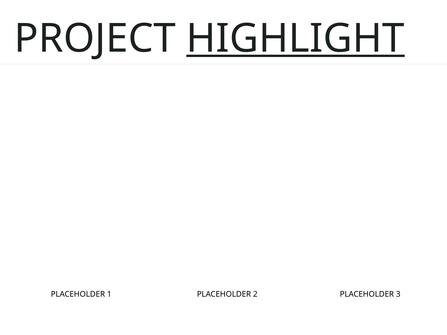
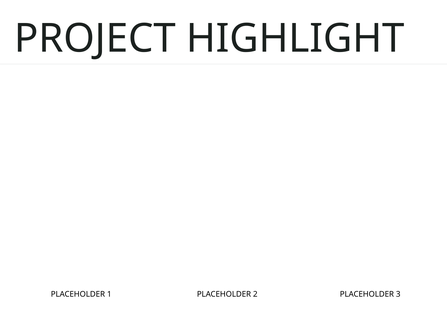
HIGHLIGHT underline: present -> none (295, 38)
